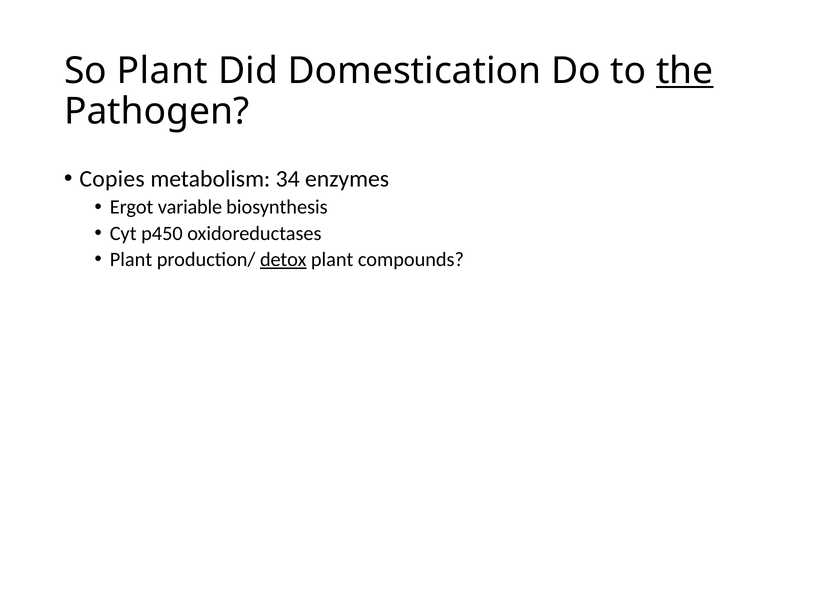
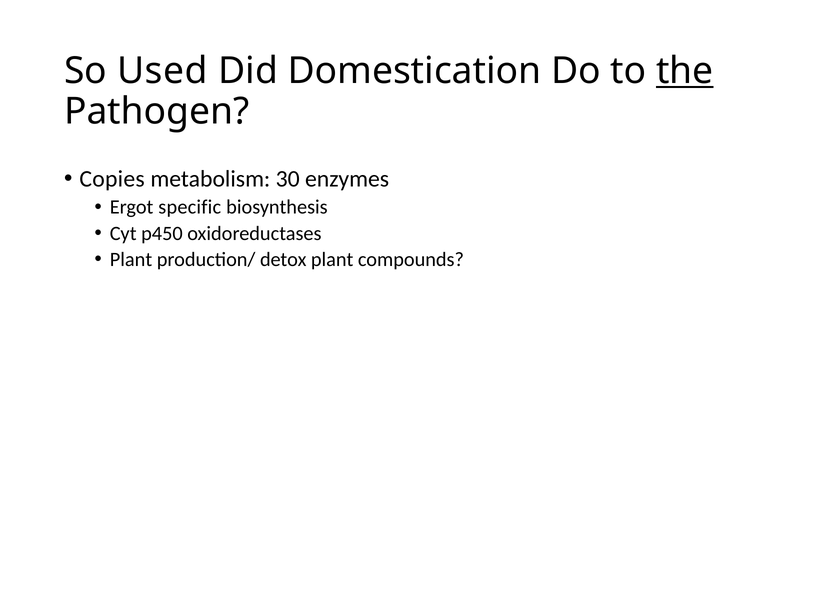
So Plant: Plant -> Used (162, 71)
34: 34 -> 30 (288, 179)
variable: variable -> specific (190, 207)
detox underline: present -> none (283, 259)
